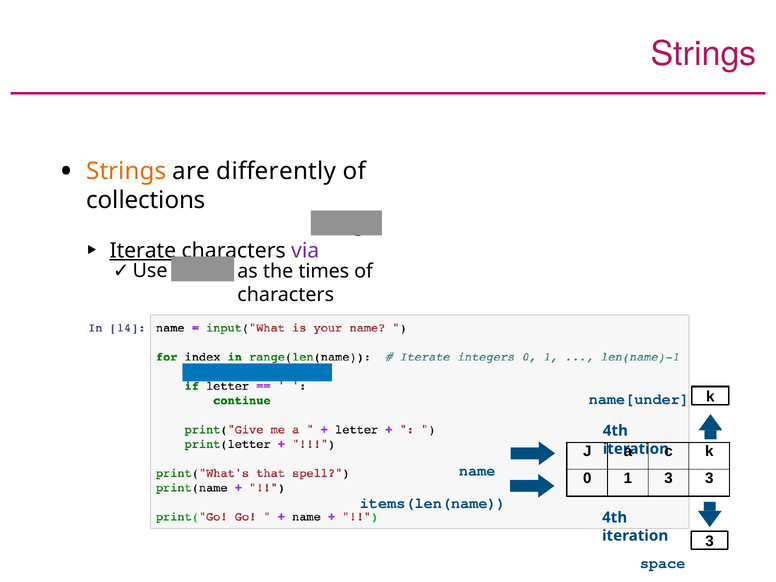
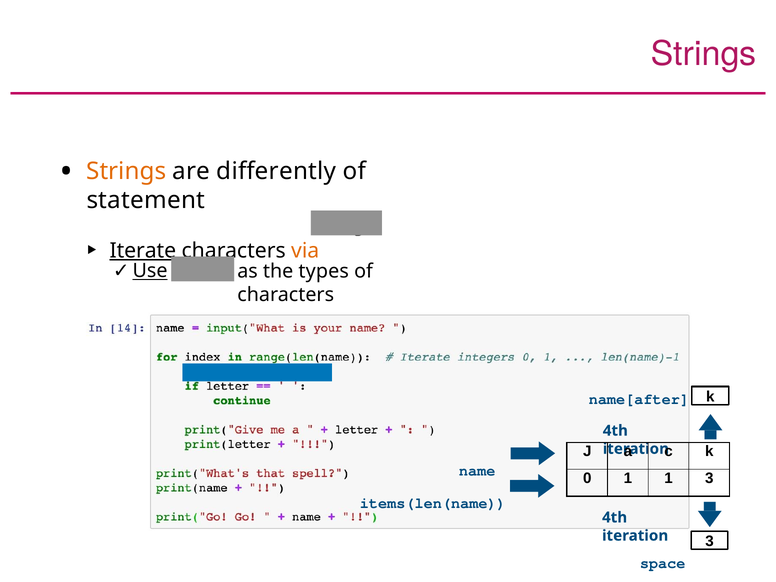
collections: collections -> statement (146, 200)
via colour: purple -> orange (305, 251)
Use underline: none -> present (150, 271)
times: times -> types (324, 271)
name[under: name[under -> name[after (639, 399)
1 3: 3 -> 1 (669, 478)
